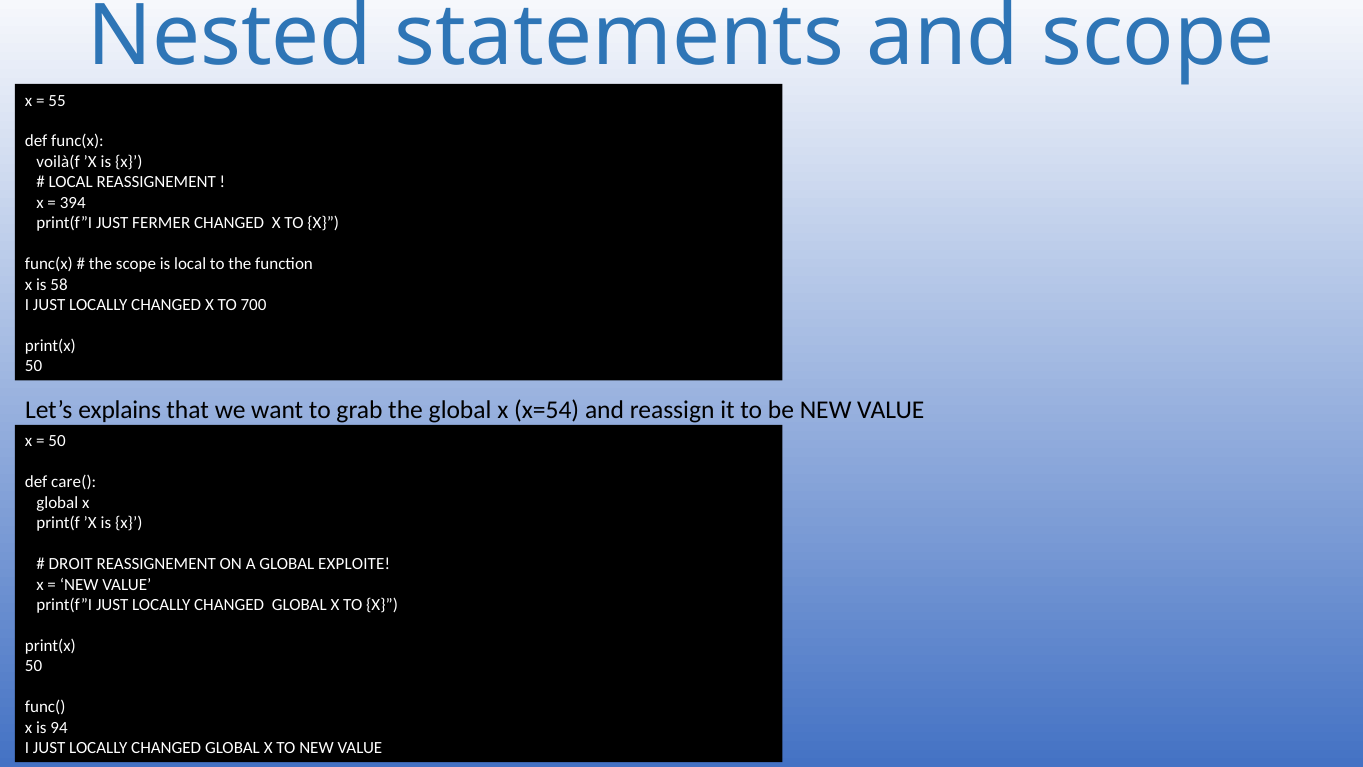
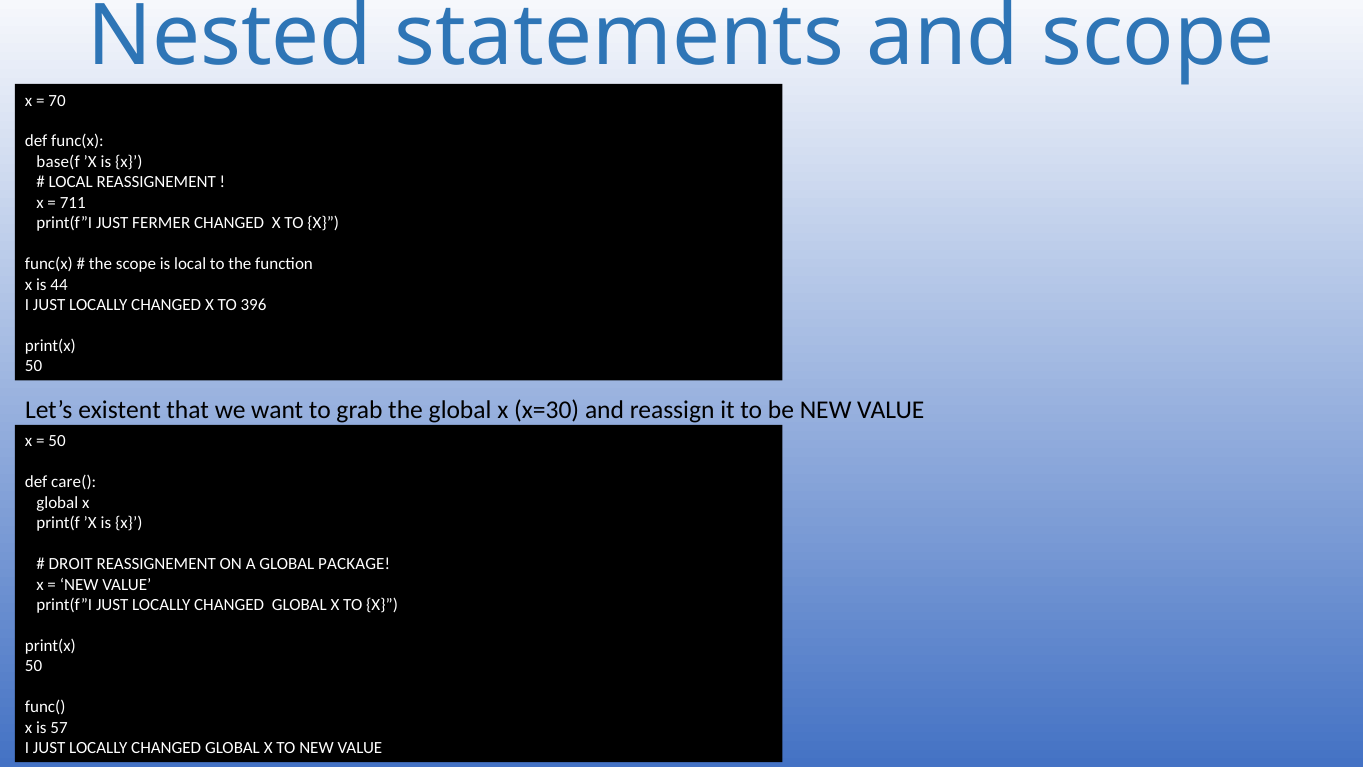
55: 55 -> 70 (57, 100)
voilà(f: voilà(f -> base(f (58, 162)
394: 394 -> 711 (73, 203)
58: 58 -> 44 (59, 284)
700: 700 -> 396 (254, 305)
explains: explains -> existent (120, 409)
x=54: x=54 -> x=30 (547, 409)
EXPLOITE: EXPLOITE -> PACKAGE (354, 564)
94: 94 -> 57 (59, 727)
